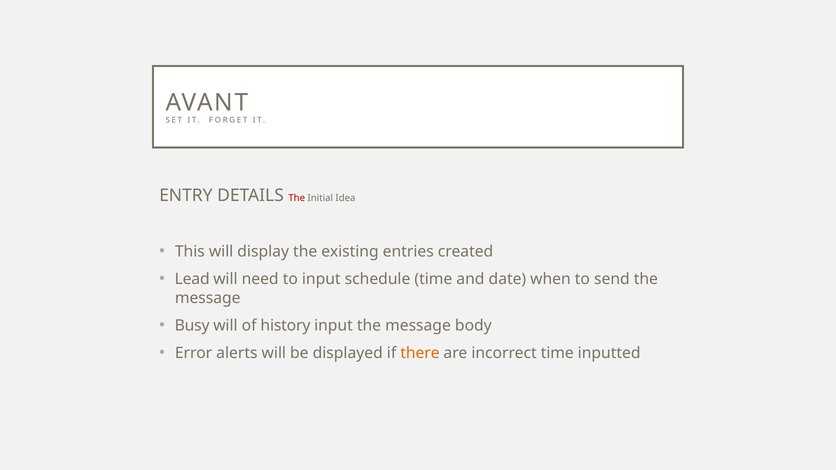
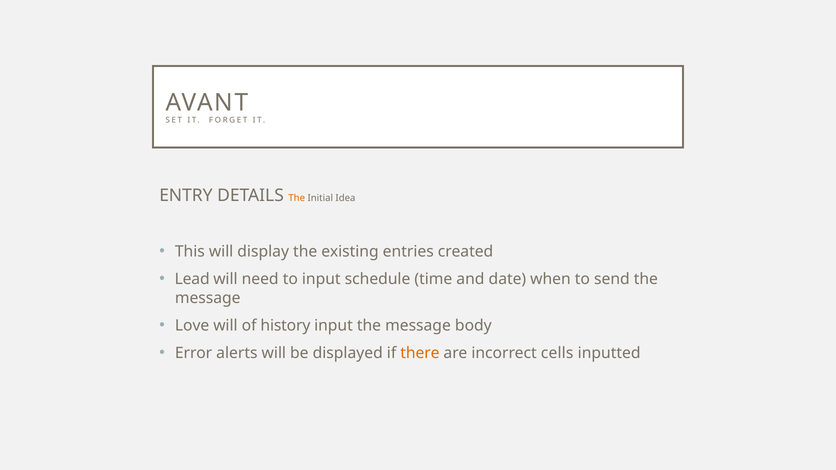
The colour: red -> orange (297, 198)
Busy: Busy -> Love (192, 326)
incorrect time: time -> cells (557, 353)
